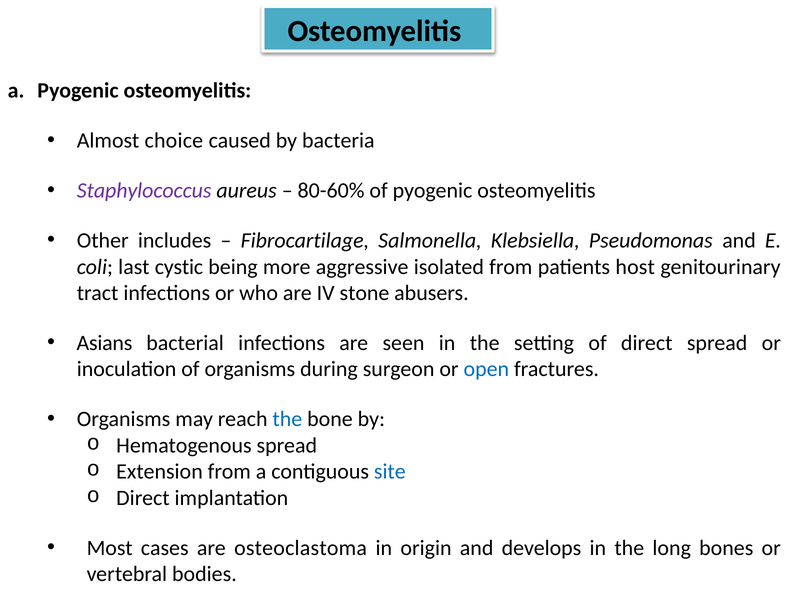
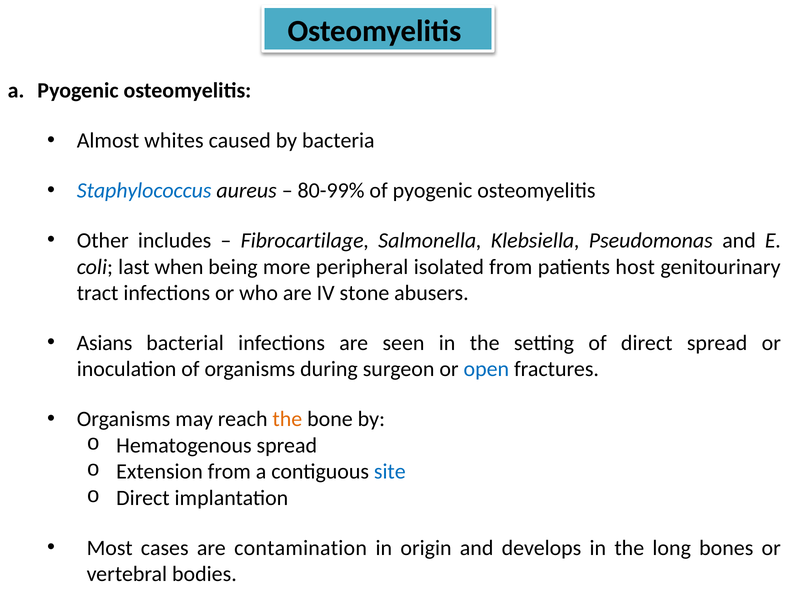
choice: choice -> whites (174, 141)
Staphylococcus colour: purple -> blue (144, 191)
80-60%: 80-60% -> 80-99% (331, 191)
cystic: cystic -> when (179, 267)
aggressive: aggressive -> peripheral (362, 267)
the colour: blue -> orange (287, 420)
osteoclastoma: osteoclastoma -> contamination (301, 549)
